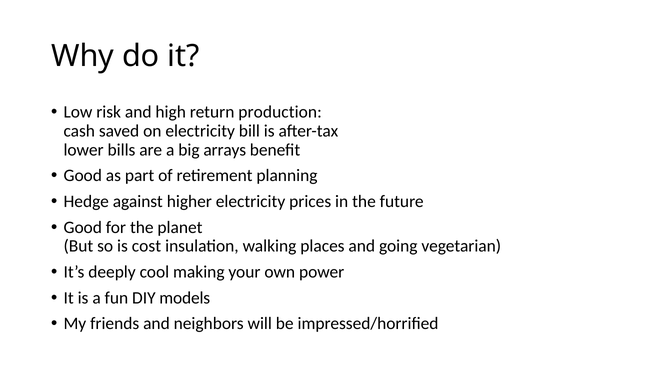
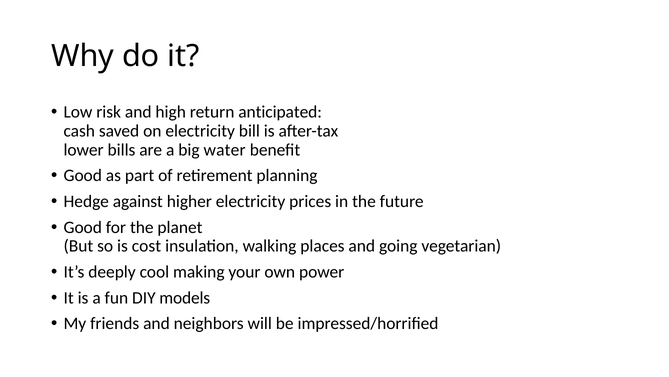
production: production -> anticipated (280, 112)
arrays: arrays -> water (225, 150)
